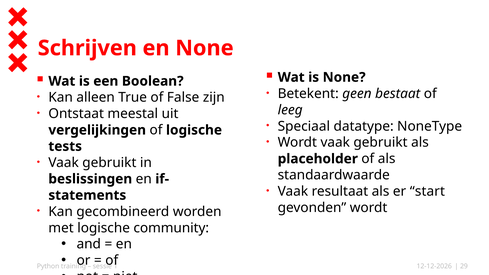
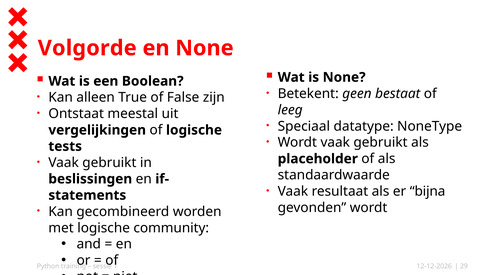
Schrijven: Schrijven -> Volgorde (87, 48)
start: start -> bijna (428, 191)
